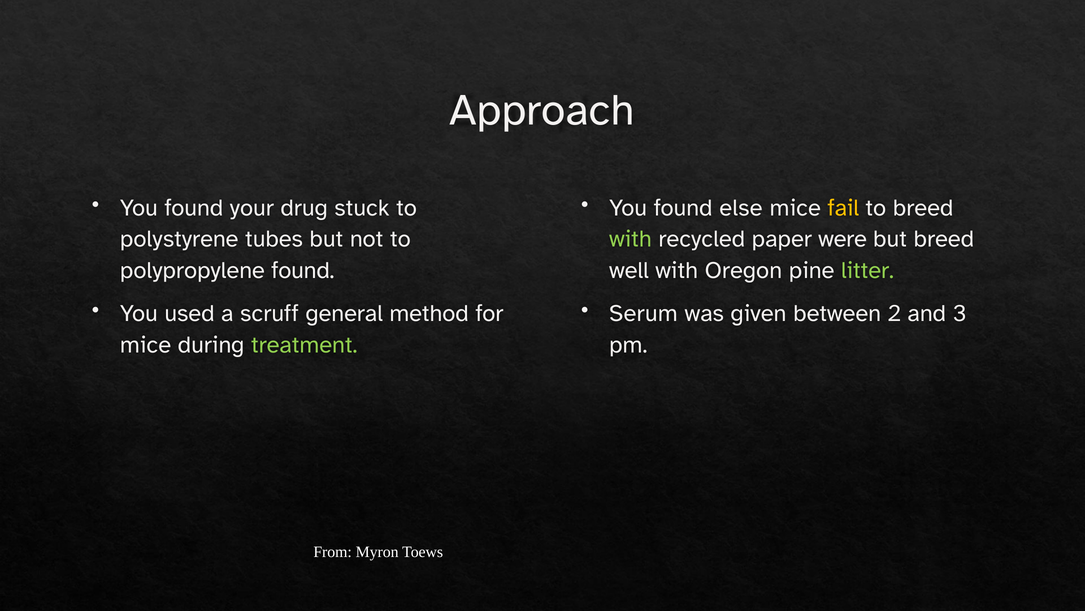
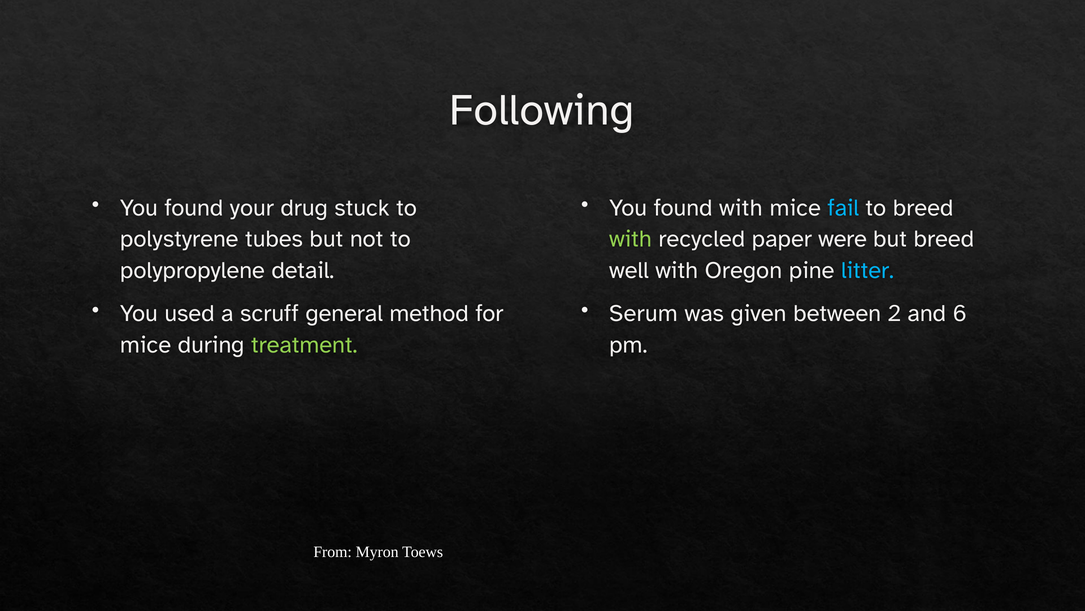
Approach: Approach -> Following (542, 110)
found else: else -> with (741, 208)
fail colour: yellow -> light blue (843, 208)
polypropylene found: found -> detail (303, 270)
litter colour: light green -> light blue (867, 270)
3: 3 -> 6 (960, 313)
